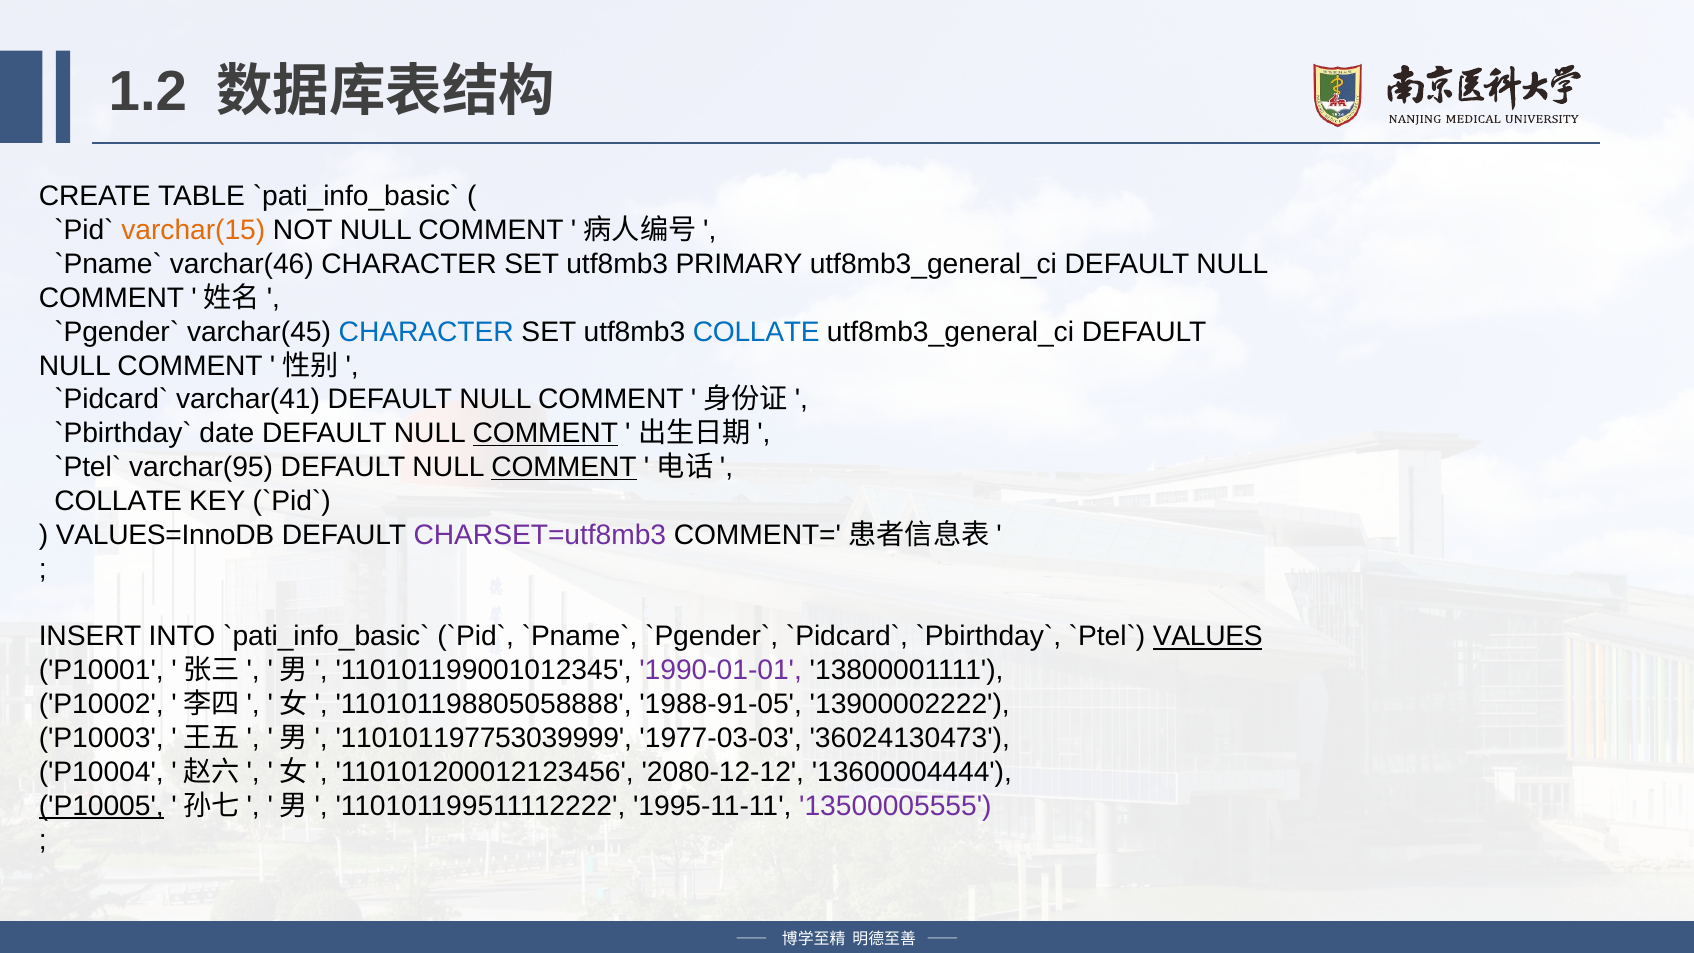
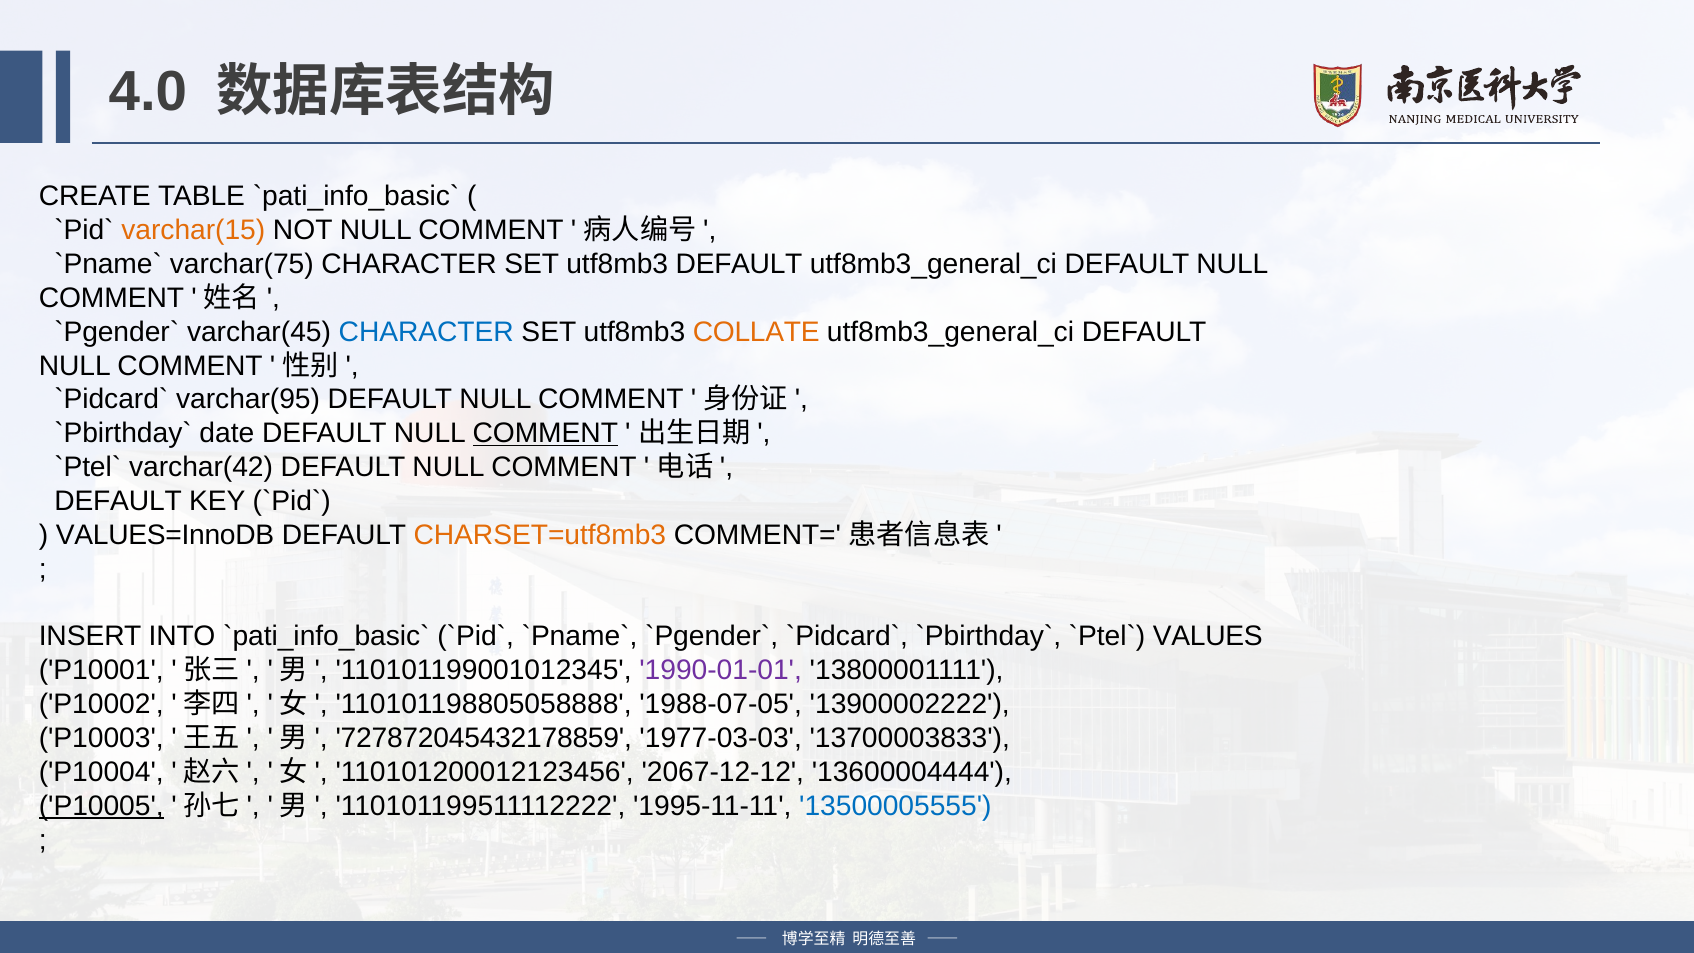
1.2: 1.2 -> 4.0 (148, 92)
varchar(46: varchar(46 -> varchar(75 (242, 264)
utf8mb3 PRIMARY: PRIMARY -> DEFAULT (739, 264)
COLLATE colour: blue -> orange (756, 332)
varchar(41: varchar(41 -> varchar(95 (248, 400)
varchar(95: varchar(95 -> varchar(42 (201, 467)
COMMENT underline: present -> none (564, 467)
COLLATE: COLLATE -> DEFAULT (118, 501)
CHARSET=utf8mb3 colour: purple -> orange (540, 535)
VALUES underline: present -> none (1208, 637)
1988-91-05: 1988-91-05 -> 1988-07-05 (721, 704)
110101197753039999: 110101197753039999 -> 727872045432178859 (484, 738)
36024130473: 36024130473 -> 13700003833 (910, 738)
2080-12-12: 2080-12-12 -> 2067-12-12 (723, 772)
13500005555 colour: purple -> blue (895, 806)
